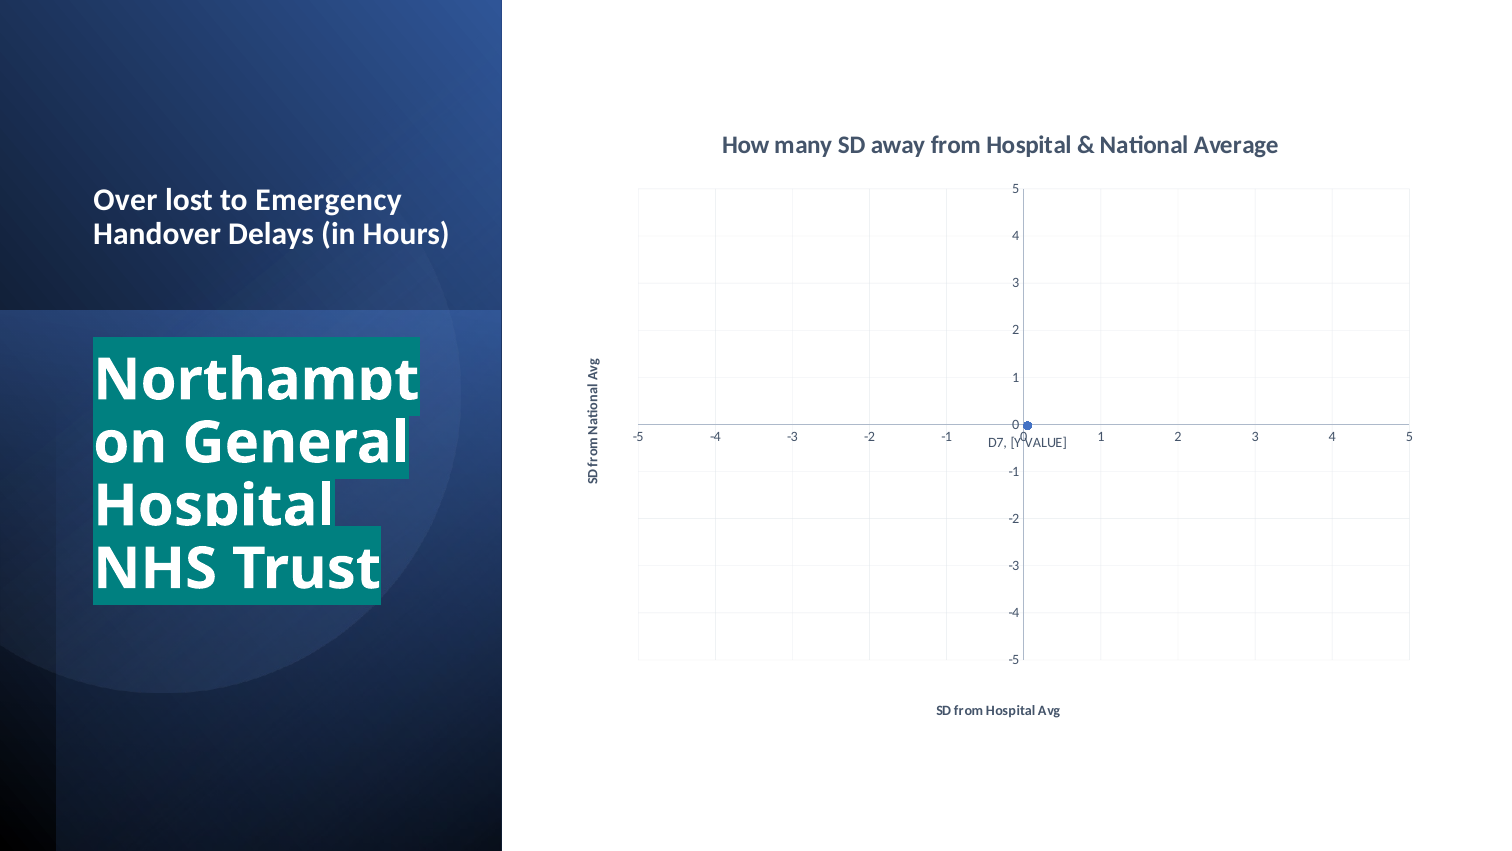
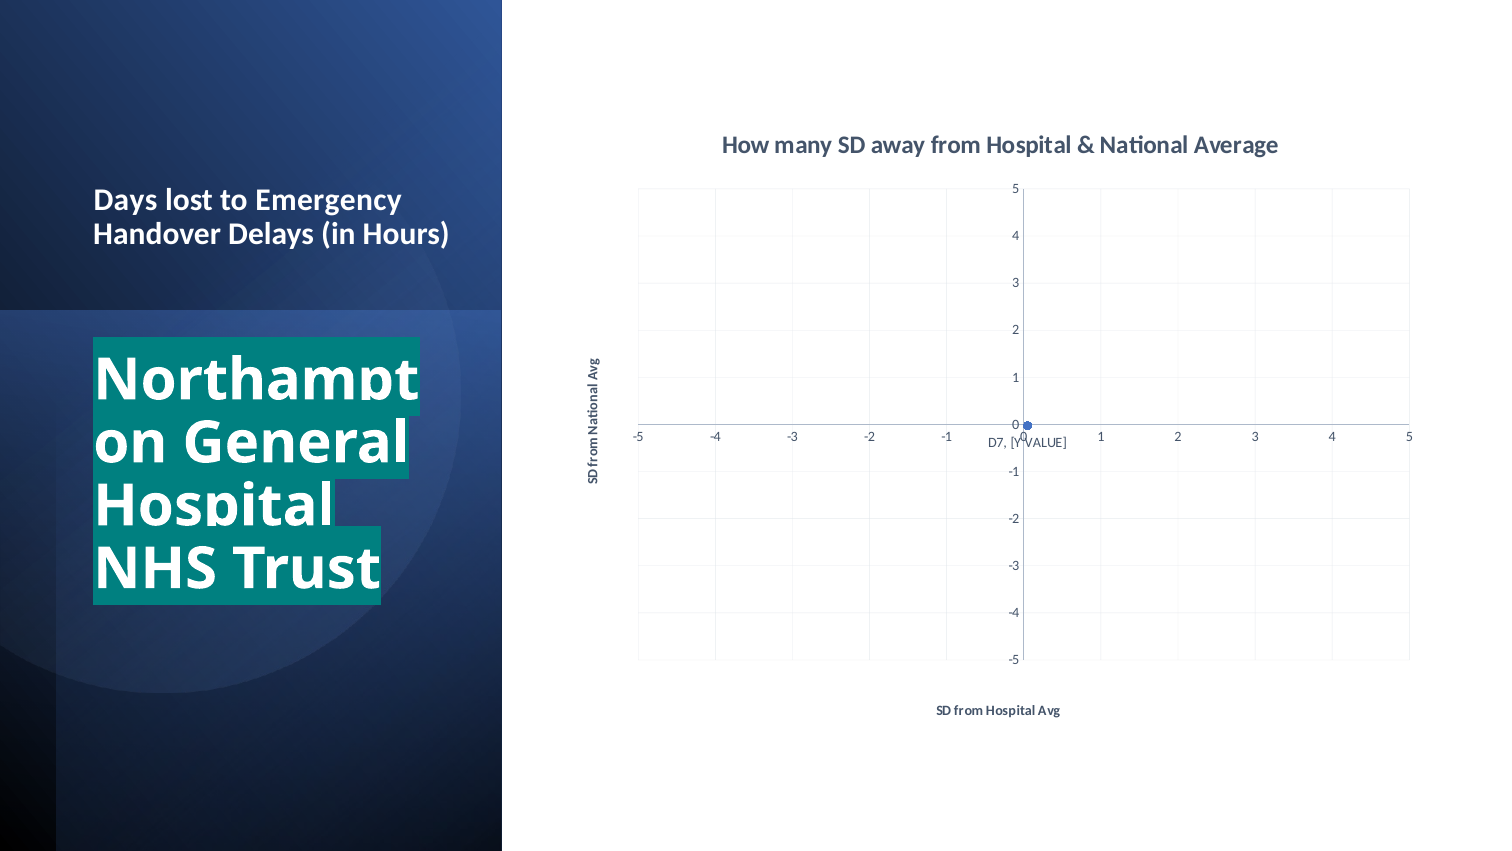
Over: Over -> Days (125, 200)
